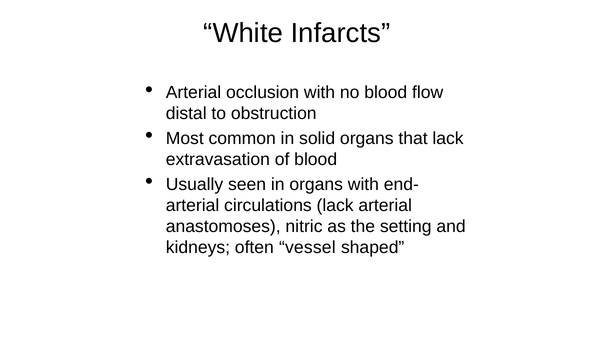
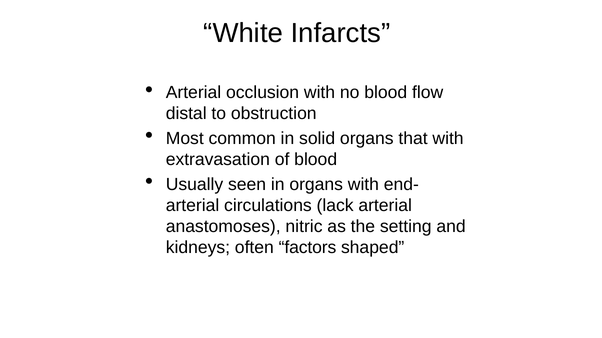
that lack: lack -> with (448, 139)
vessel: vessel -> factors (307, 248)
